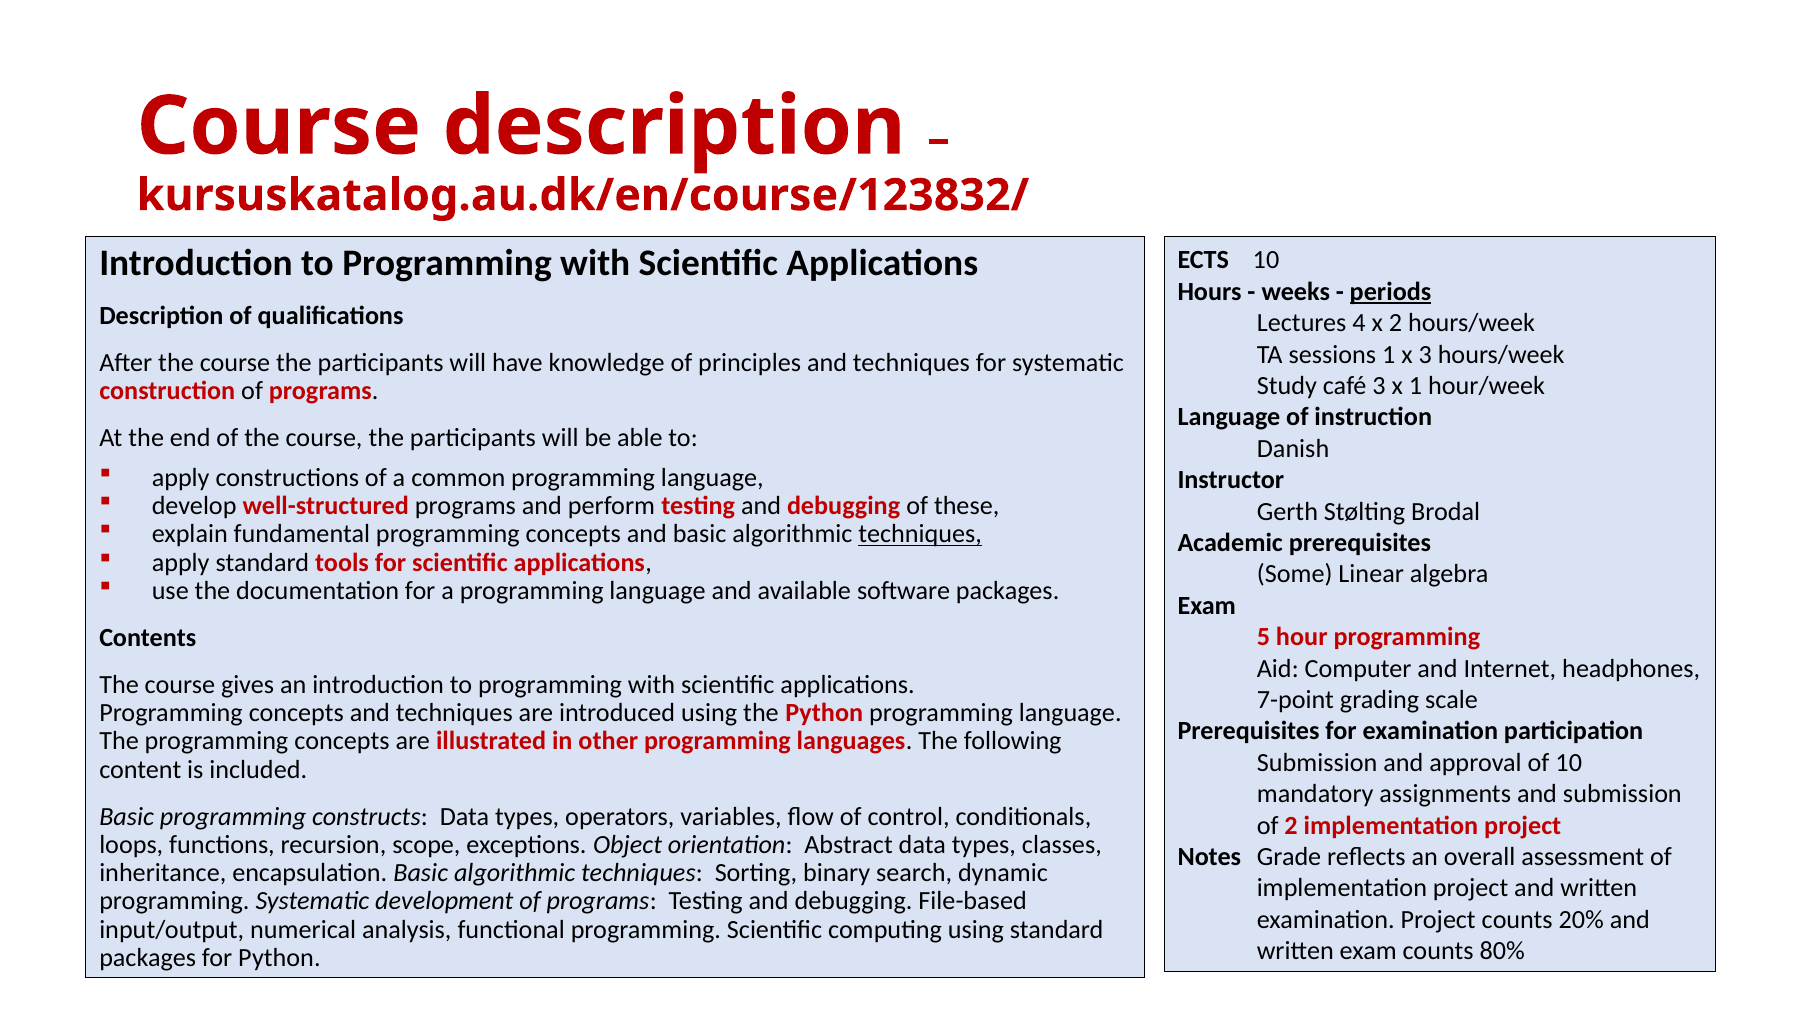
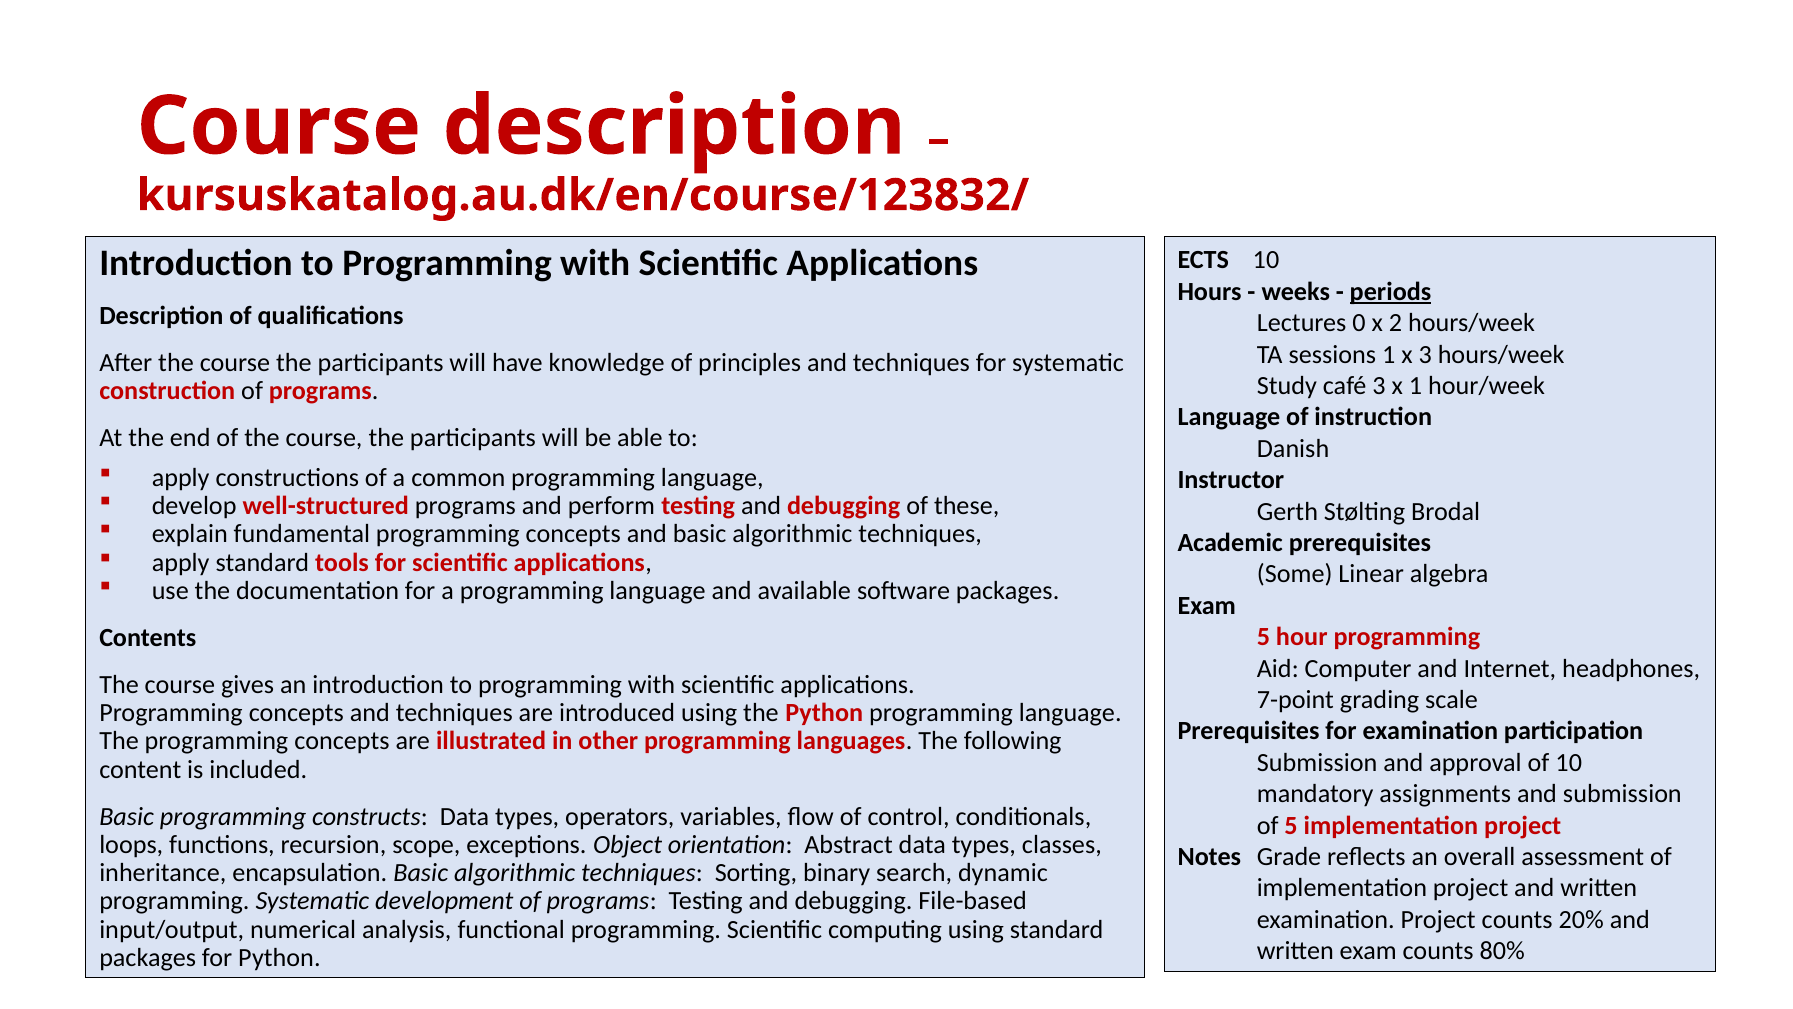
4: 4 -> 0 (1359, 323)
techniques underline: present -> none (920, 534)
of 2: 2 -> 5 (1291, 825)
